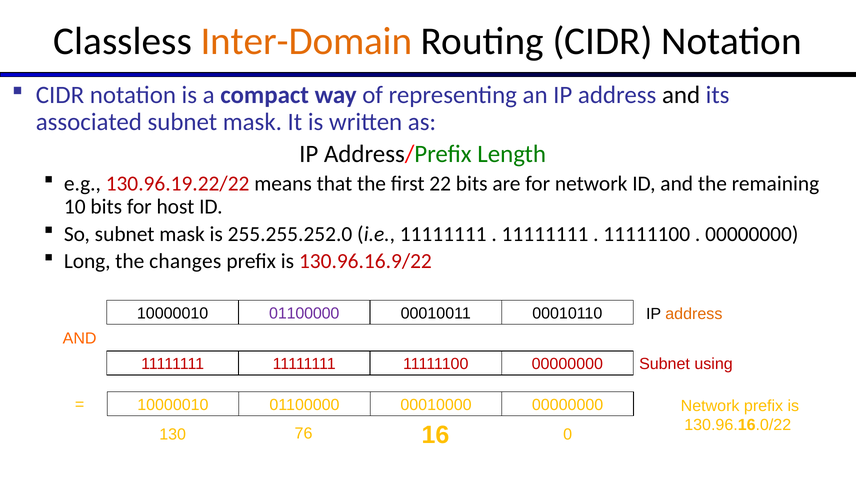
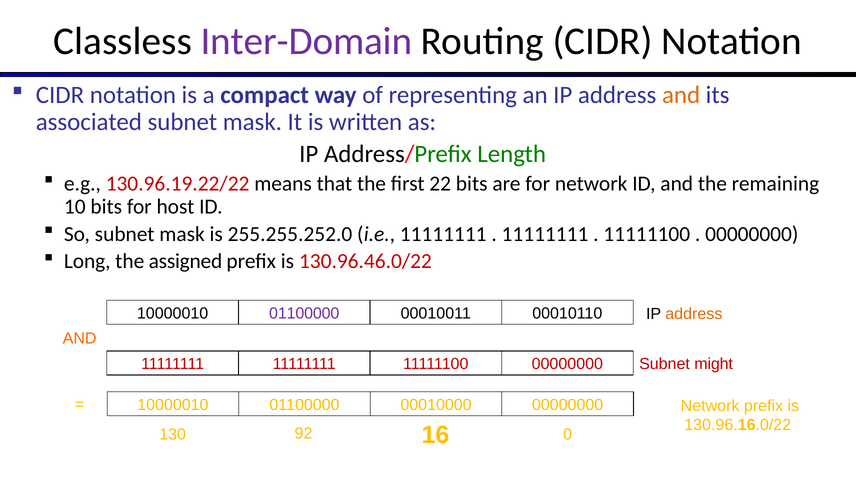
Inter-Domain colour: orange -> purple (307, 41)
and colour: black -> orange (681, 95)
changes: changes -> assigned (185, 261)
130.96.16.9/22: 130.96.16.9/22 -> 130.96.46.0/22 (365, 261)
using: using -> might (714, 364)
76: 76 -> 92 (304, 433)
